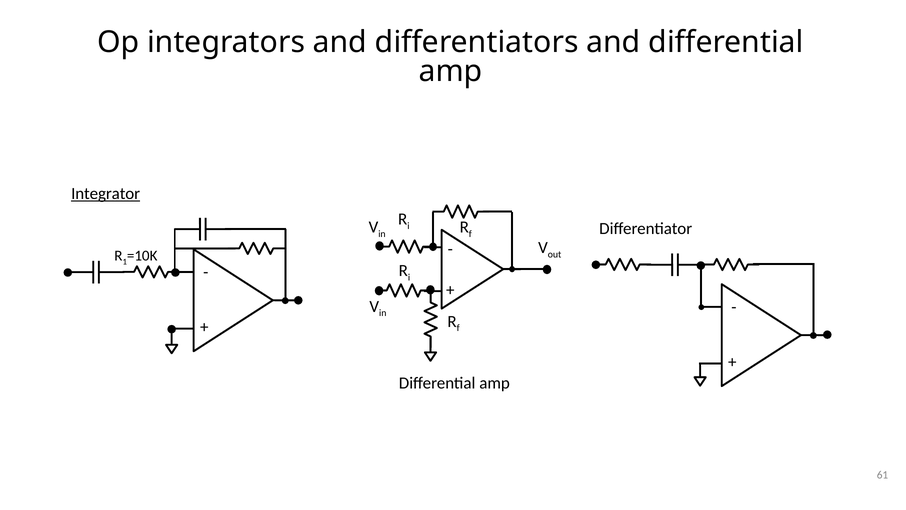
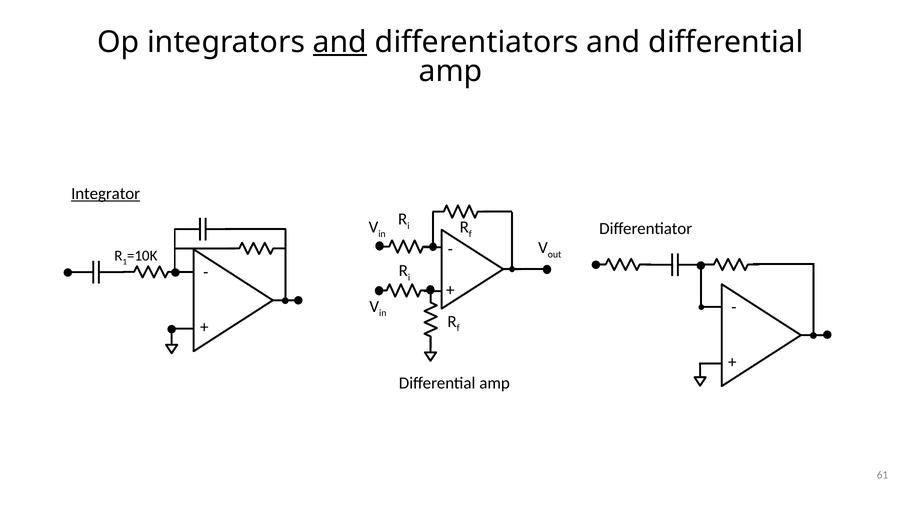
and underline: none -> present (340, 42)
